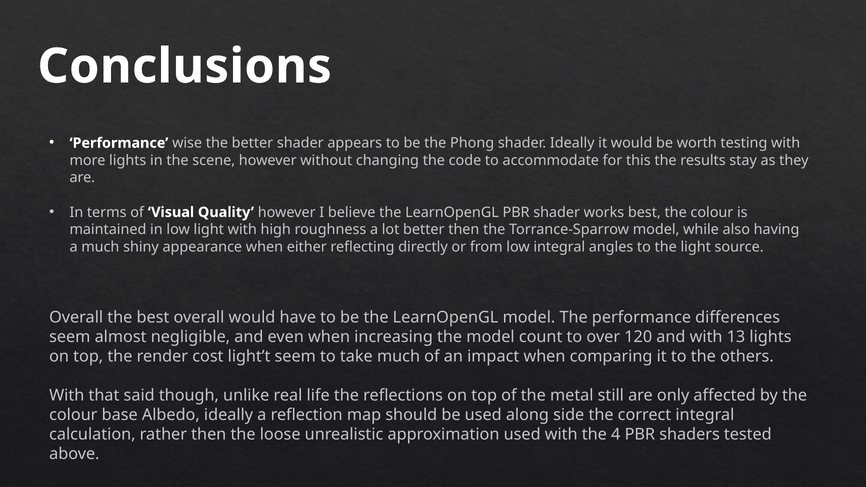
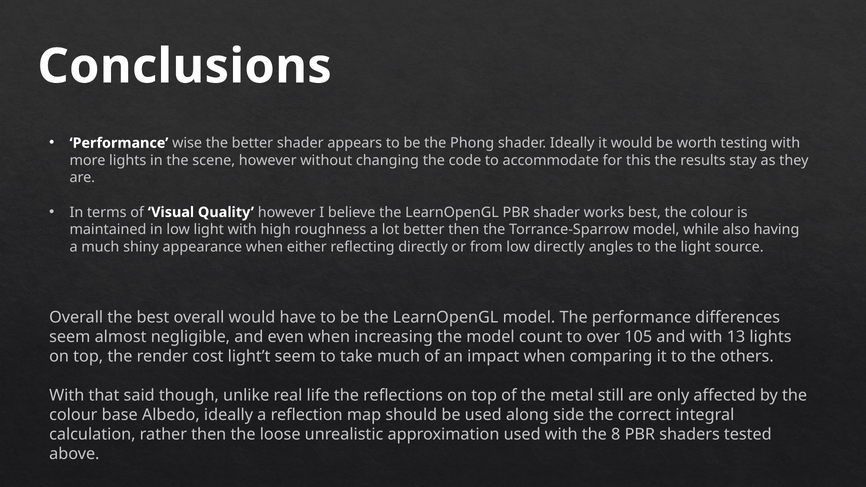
low integral: integral -> directly (559, 247)
120: 120 -> 105 (638, 337)
4: 4 -> 8 (616, 434)
